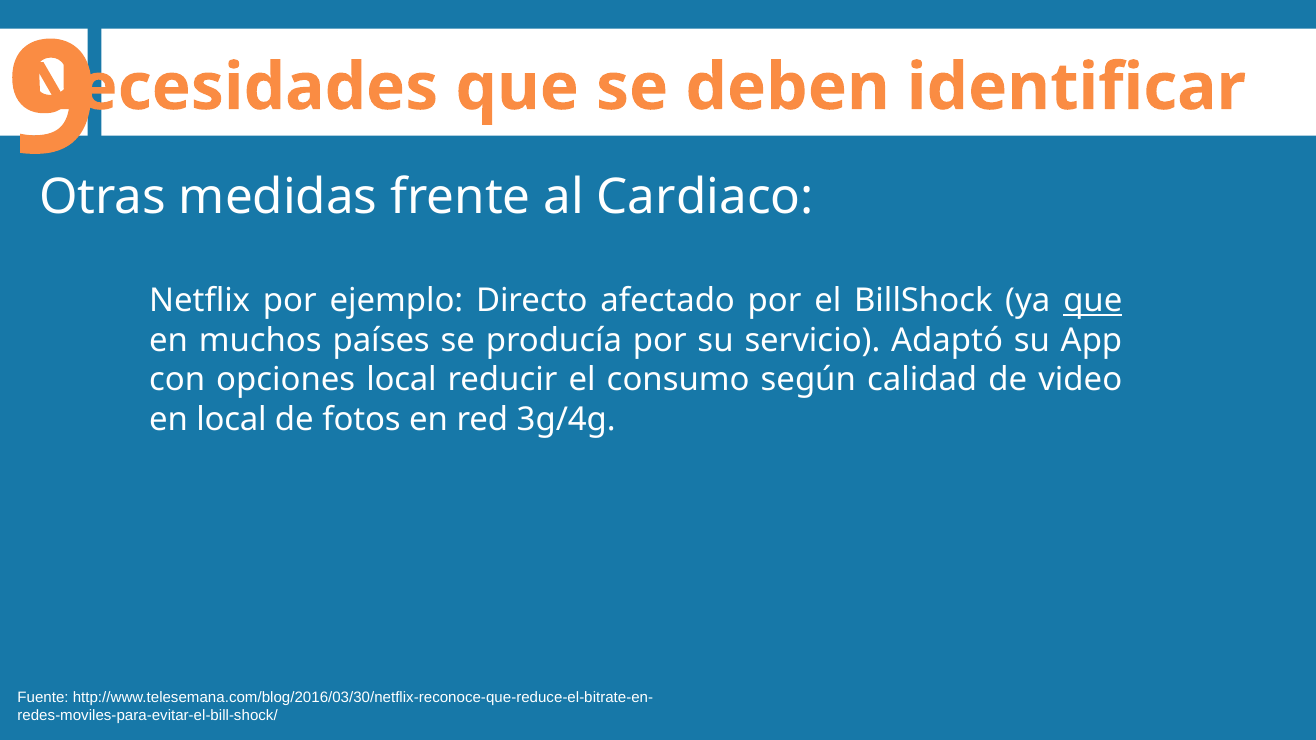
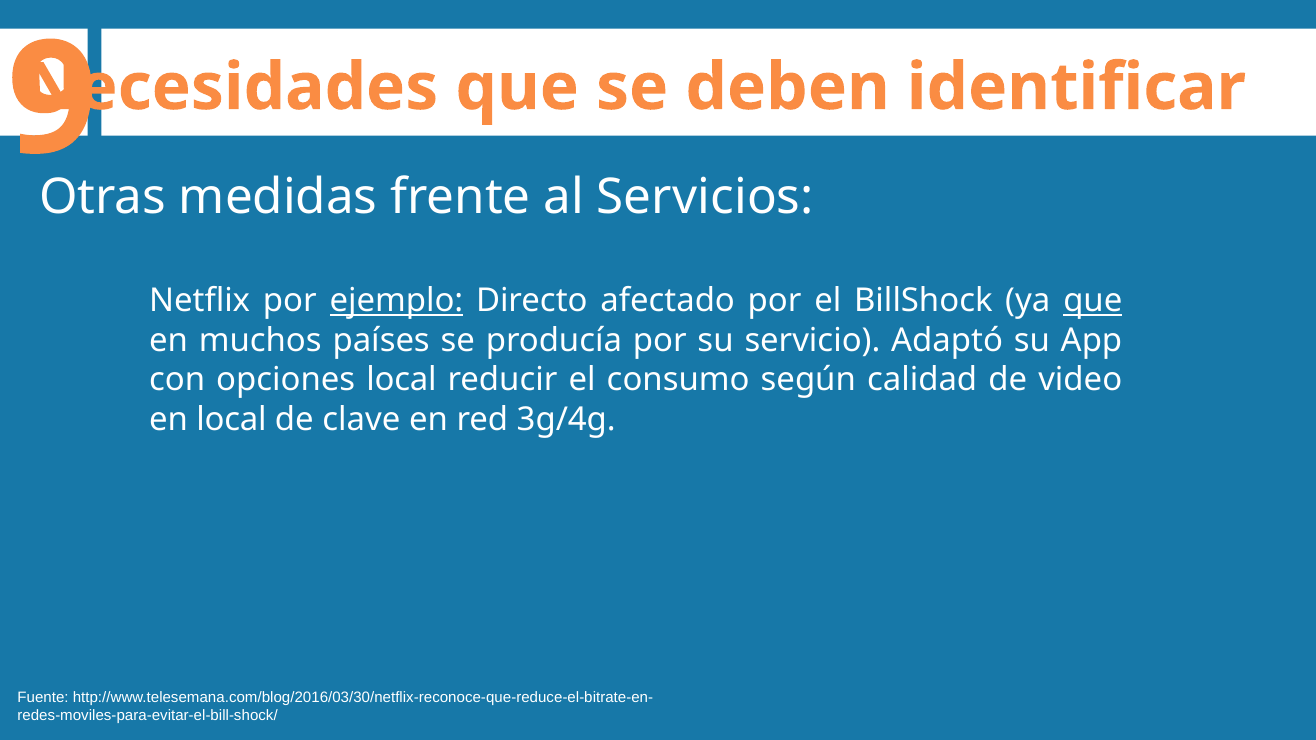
Cardiaco: Cardiaco -> Servicios (705, 198)
ejemplo underline: none -> present (396, 301)
fotos: fotos -> clave (361, 419)
